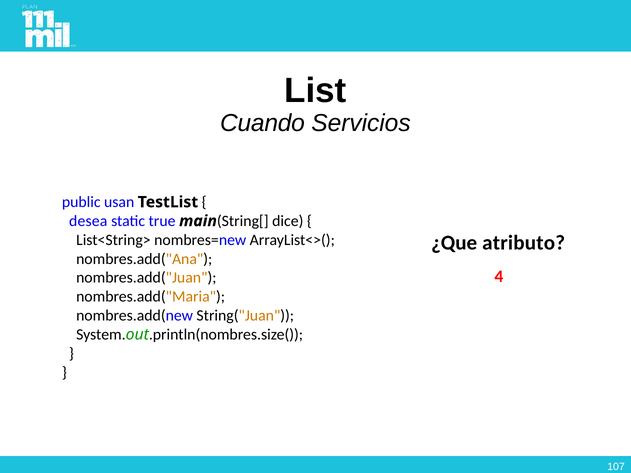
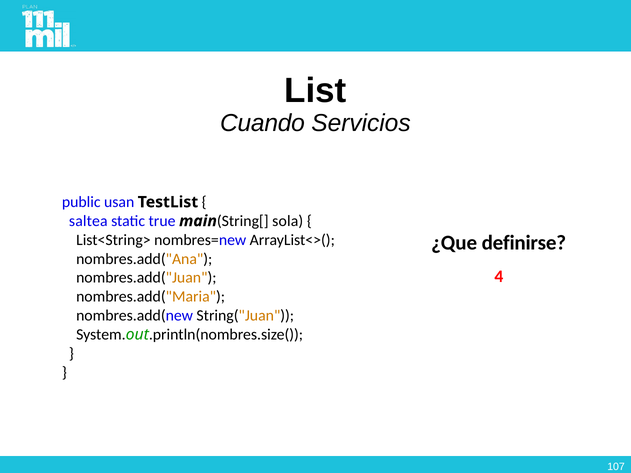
desea: desea -> saltea (88, 221)
dice: dice -> sola (288, 221)
atributo: atributo -> definirse (524, 243)
